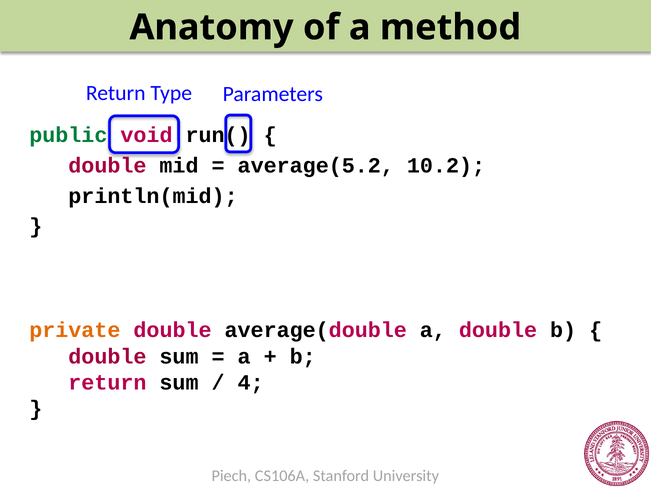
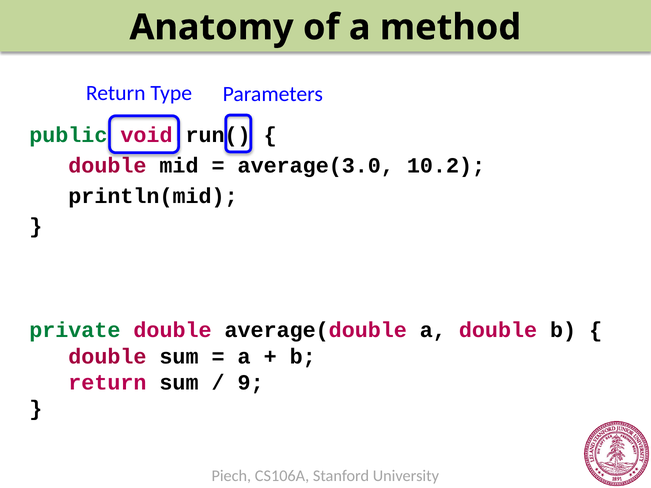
average(5.2: average(5.2 -> average(3.0 (316, 166)
private colour: orange -> green (75, 330)
4: 4 -> 9 (251, 383)
